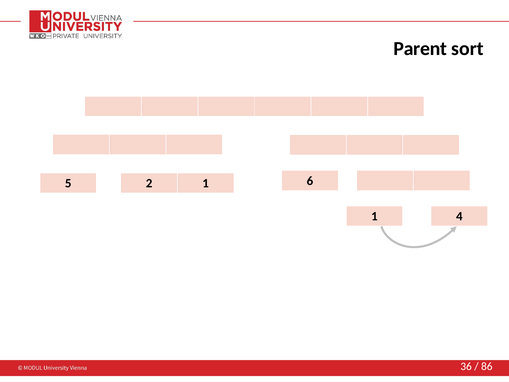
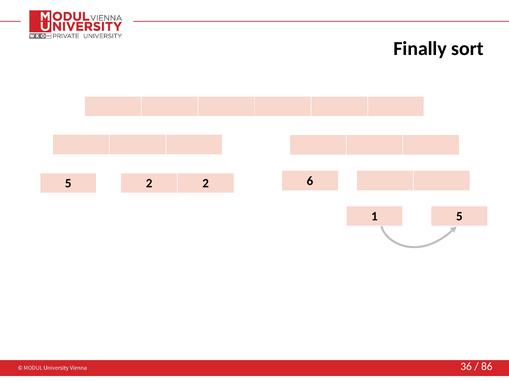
Parent: Parent -> Finally (420, 48)
2 1: 1 -> 2 (206, 183)
1 4: 4 -> 5 (459, 216)
